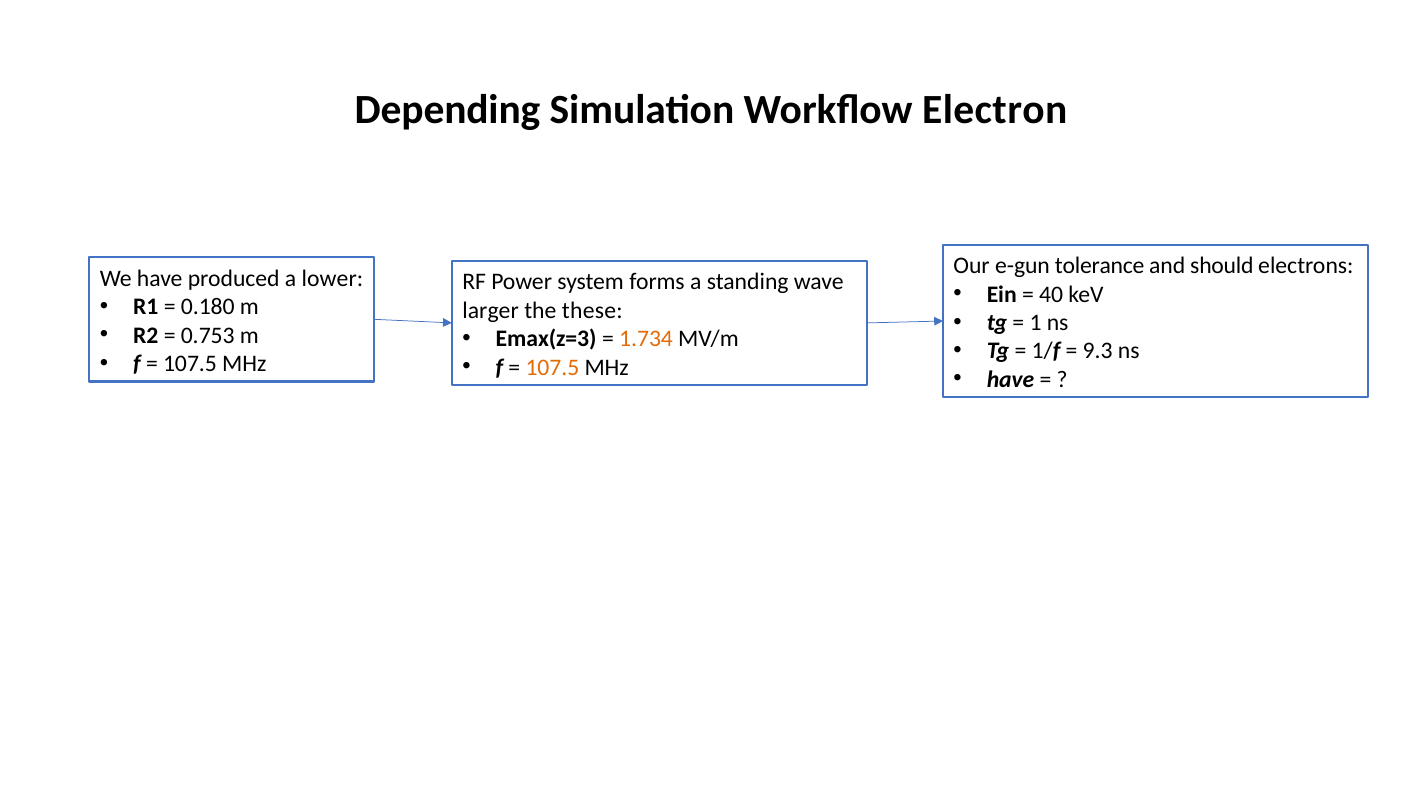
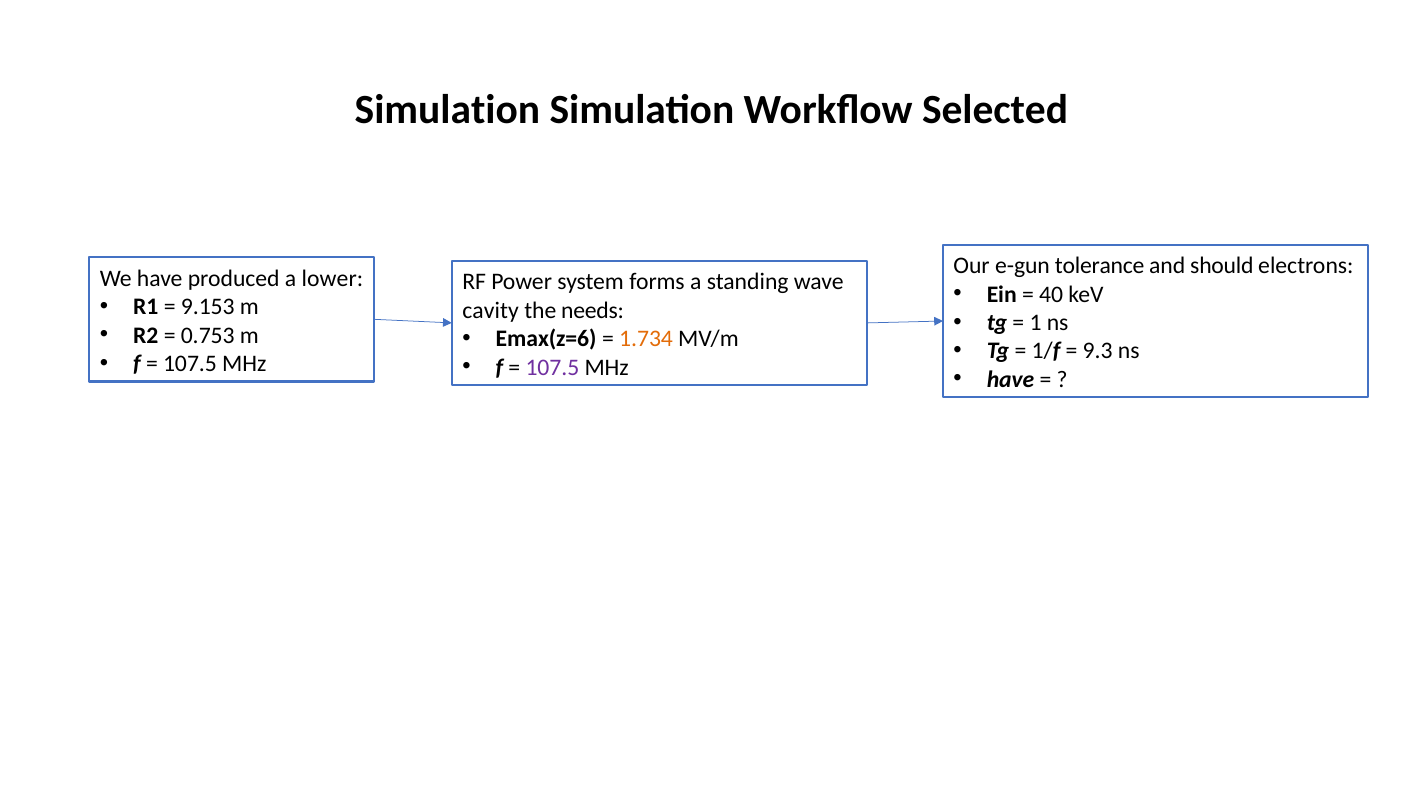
Depending: Depending -> Simulation (447, 109)
Electron: Electron -> Selected (995, 109)
0.180: 0.180 -> 9.153 (208, 307)
larger: larger -> cavity (491, 311)
these: these -> needs (593, 311)
Emax(z=3: Emax(z=3 -> Emax(z=6 (546, 339)
107.5 colour: orange -> purple (552, 367)
